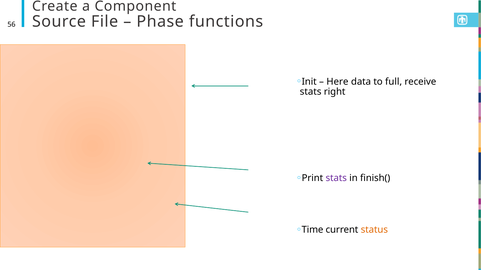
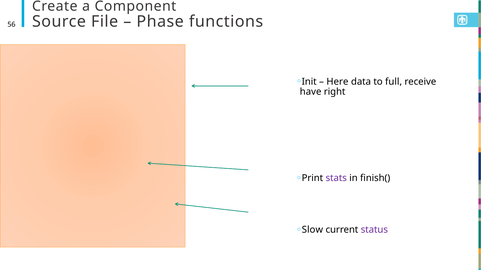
stats: stats -> have (311, 92)
Time: Time -> Slow (312, 230)
status colour: orange -> purple (374, 230)
